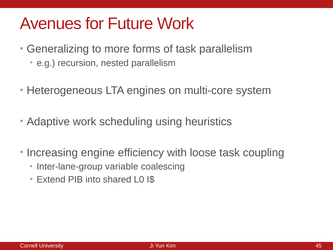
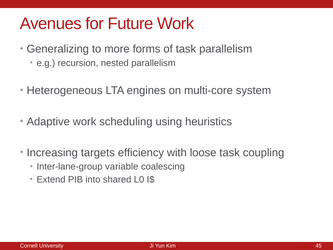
engine: engine -> targets (98, 153)
